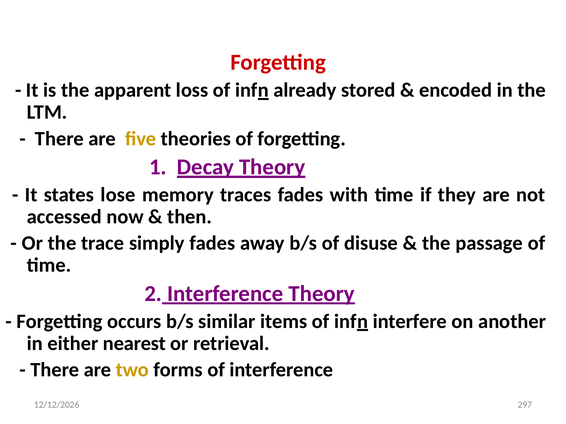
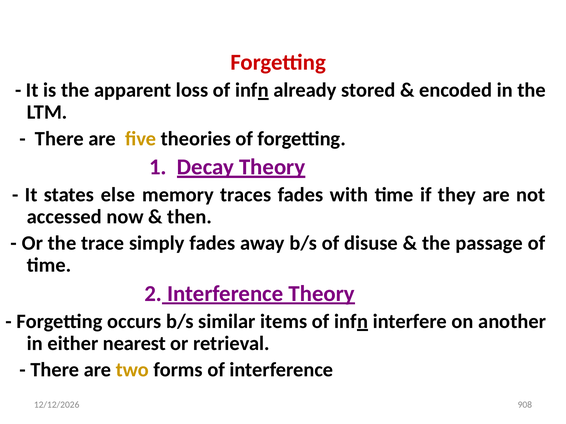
lose: lose -> else (118, 195)
297: 297 -> 908 (525, 405)
